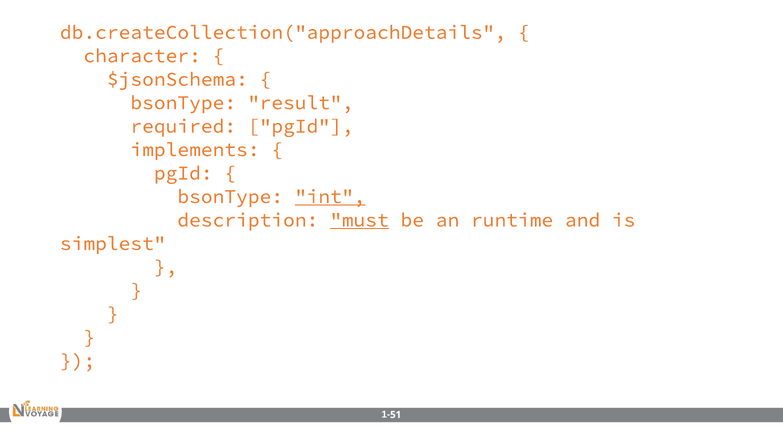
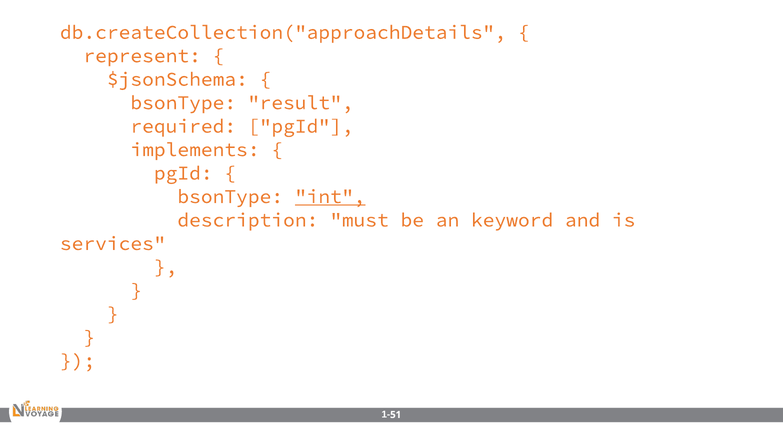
character: character -> represent (142, 56)
must underline: present -> none (359, 220)
runtime: runtime -> keyword (512, 220)
simplest: simplest -> services (113, 244)
